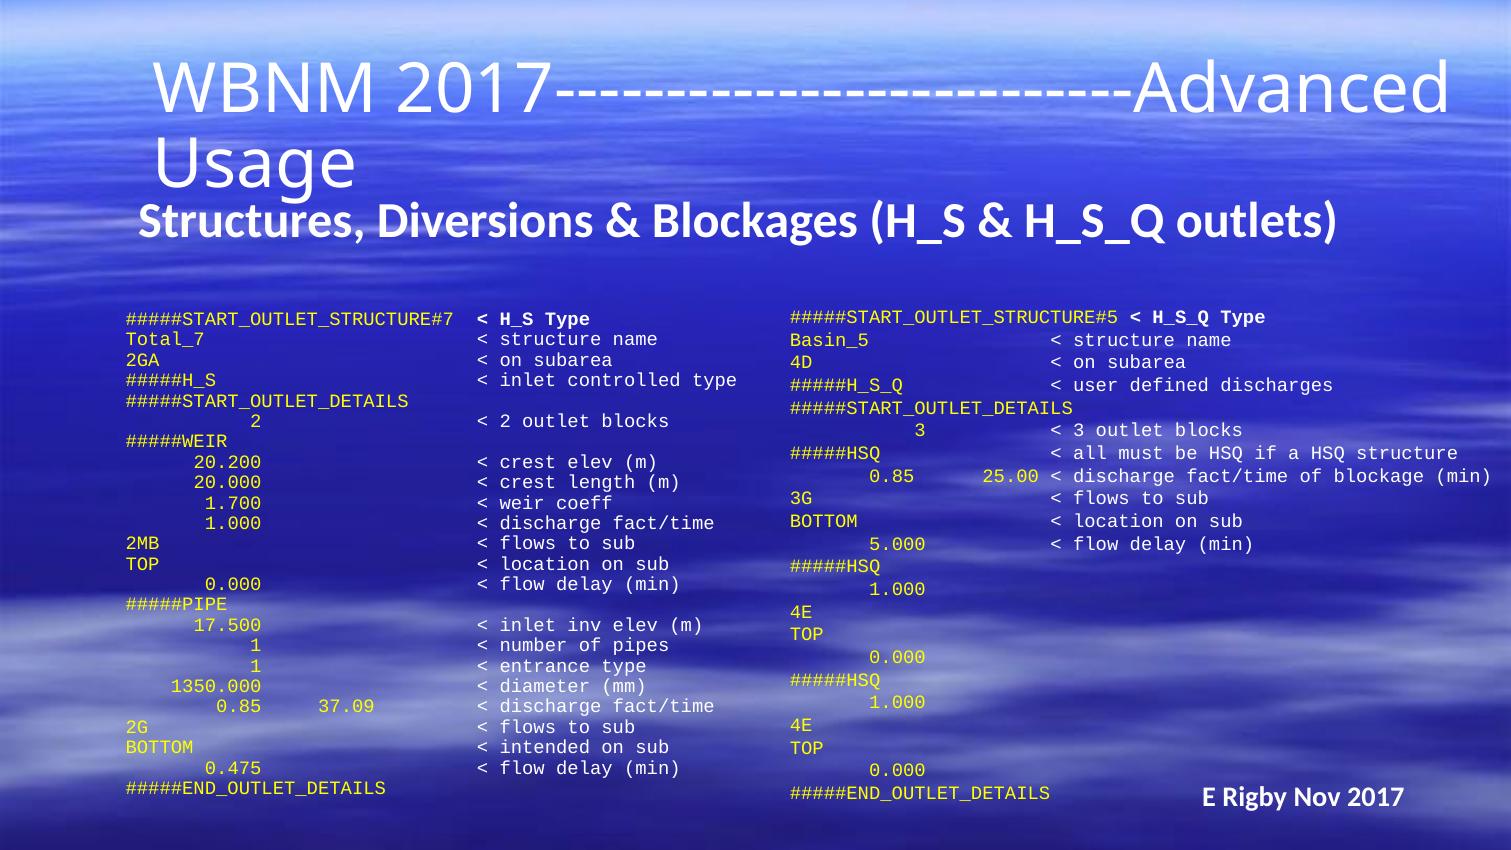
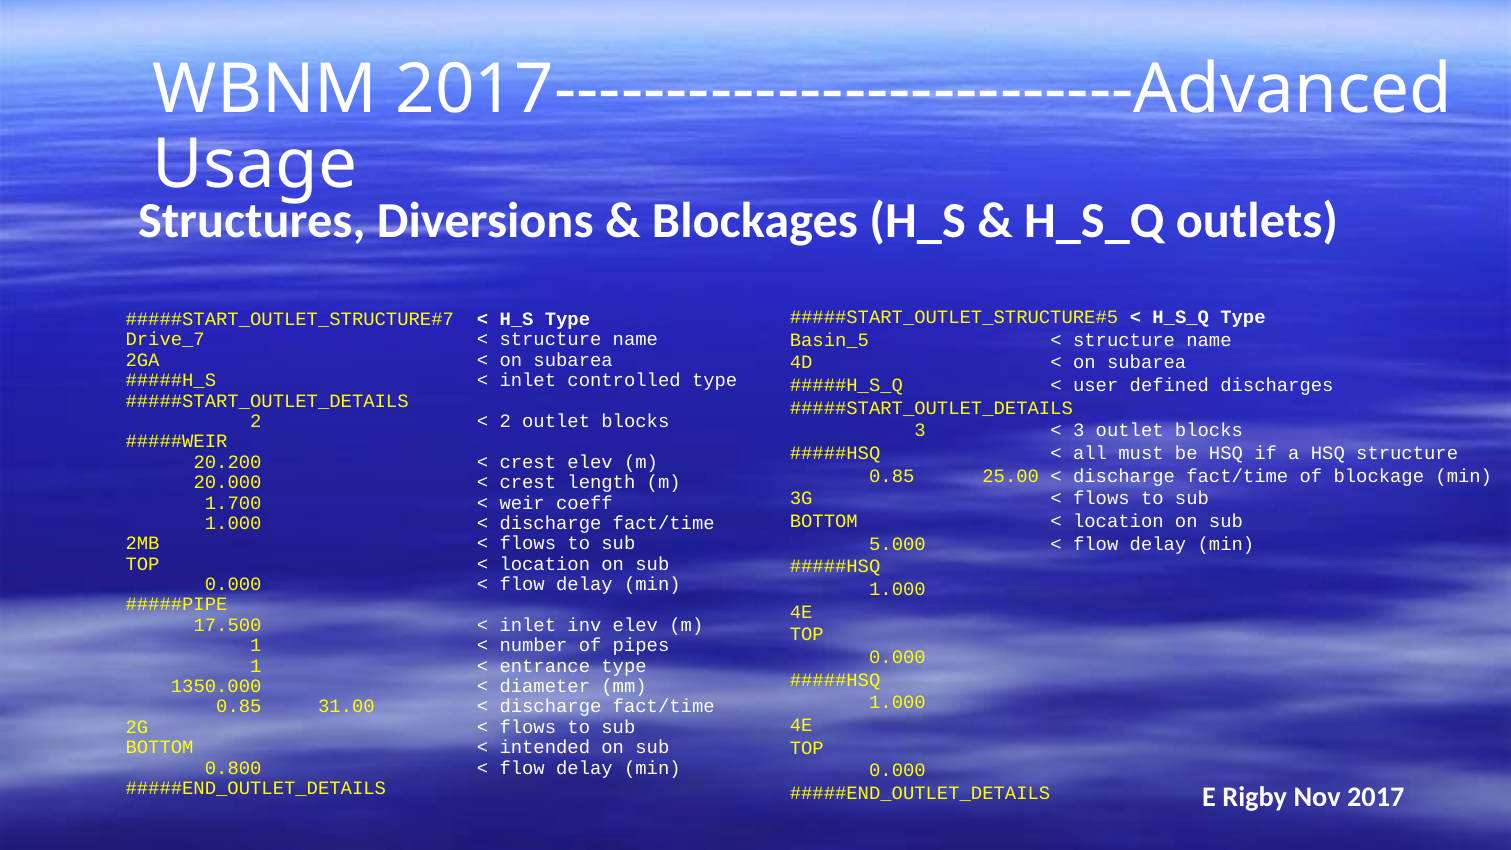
Total_7: Total_7 -> Drive_7 (165, 340)
37.09: 37.09 -> 31.00 (346, 707)
0.475: 0.475 -> 0.800 (233, 768)
